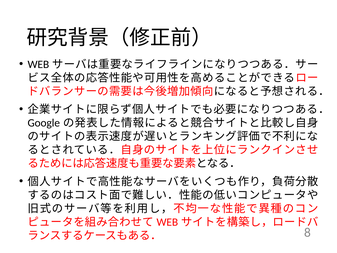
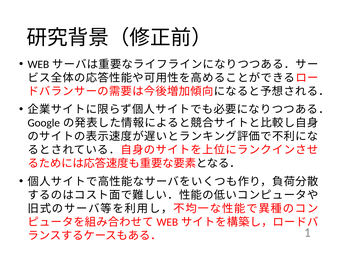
8: 8 -> 1 (307, 232)
